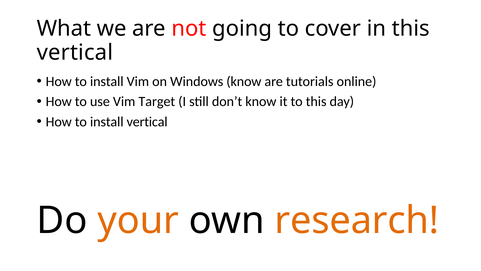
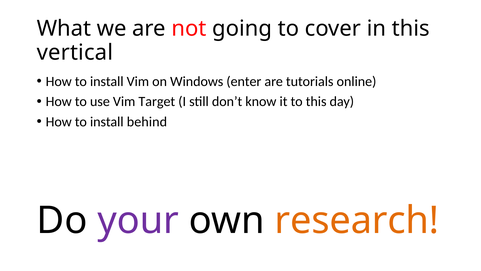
Windows know: know -> enter (244, 81)
install vertical: vertical -> behind (147, 122)
your colour: orange -> purple (138, 220)
